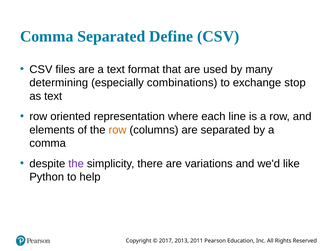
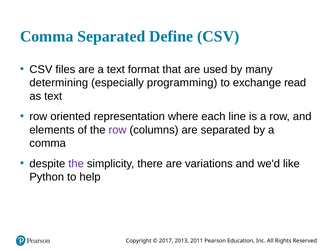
combinations: combinations -> programming (182, 83)
stop: stop -> read (295, 83)
row colour: orange -> purple (118, 130)
